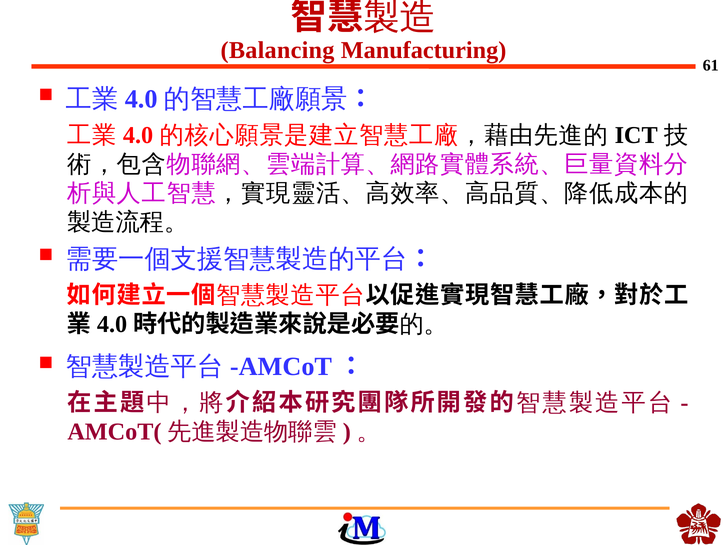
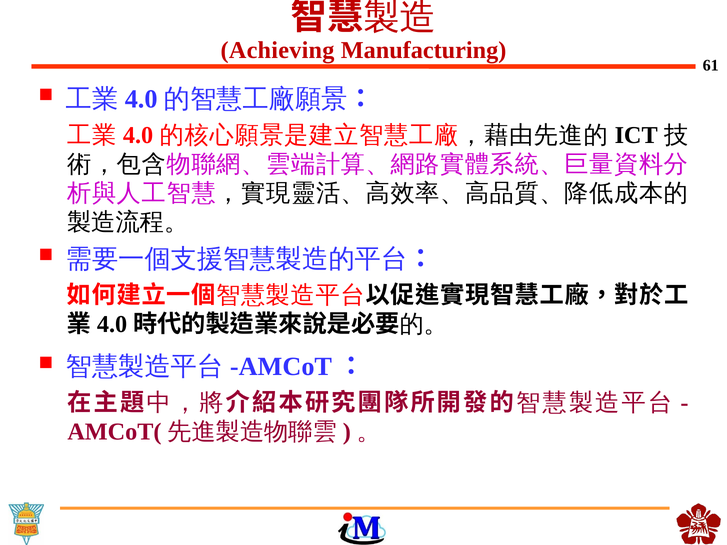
Balancing: Balancing -> Achieving (278, 50)
